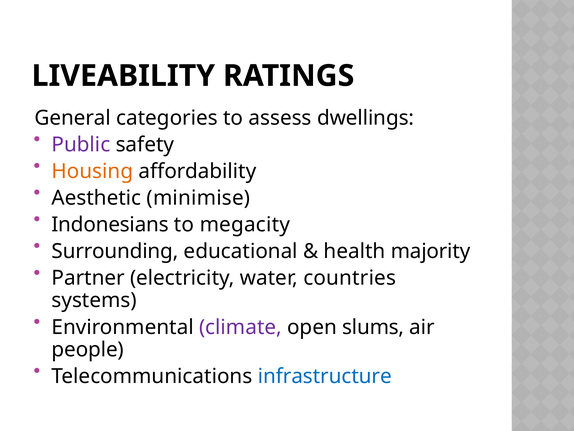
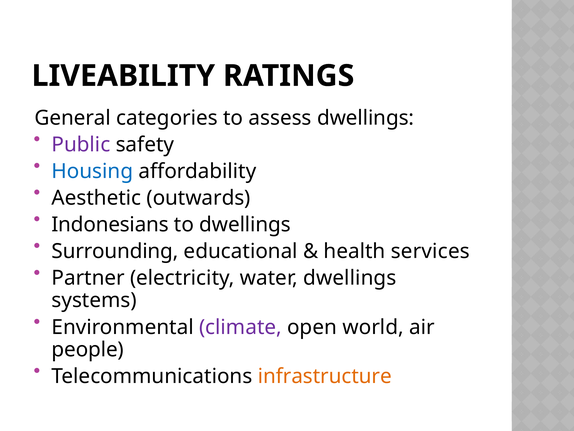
Housing colour: orange -> blue (92, 171)
minimise: minimise -> outwards (199, 198)
to megacity: megacity -> dwellings (245, 224)
majority: majority -> services (430, 251)
water countries: countries -> dwellings (350, 278)
slums: slums -> world (373, 327)
infrastructure colour: blue -> orange (325, 376)
